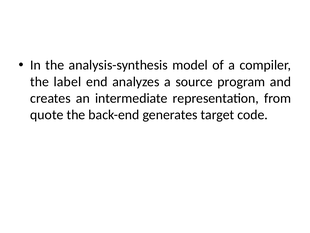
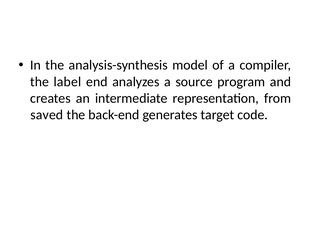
quote: quote -> saved (47, 115)
